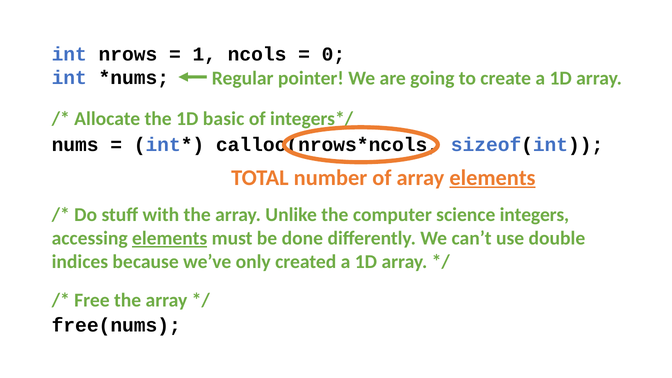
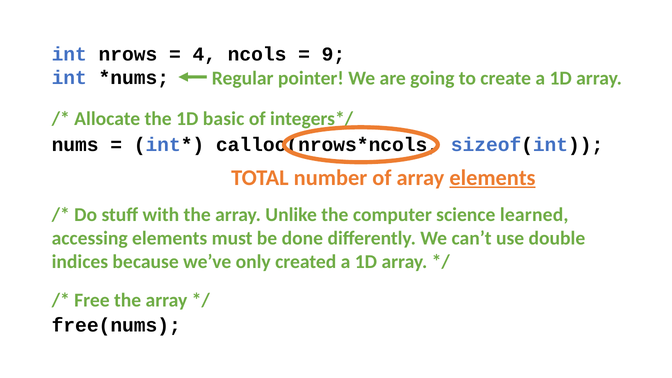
1: 1 -> 4 (204, 54)
0: 0 -> 9 (333, 54)
integers: integers -> learned (534, 215)
elements underline: present -> none (170, 238)
